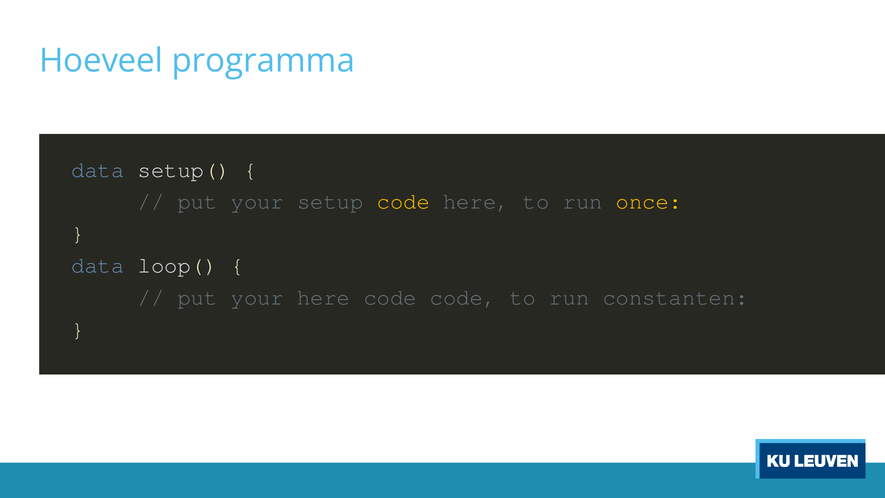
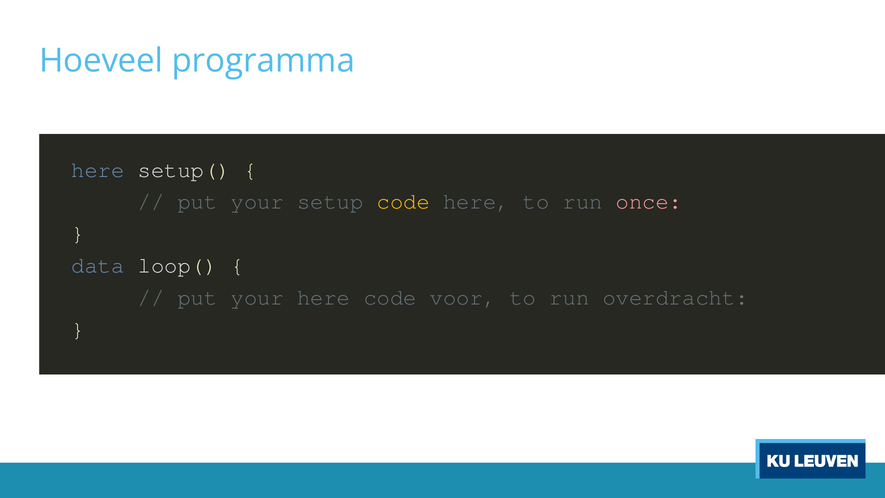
data: data -> here (98, 170)
once colour: yellow -> pink (649, 202)
code code: code -> voor (463, 297)
constanten: constanten -> overdracht (676, 297)
